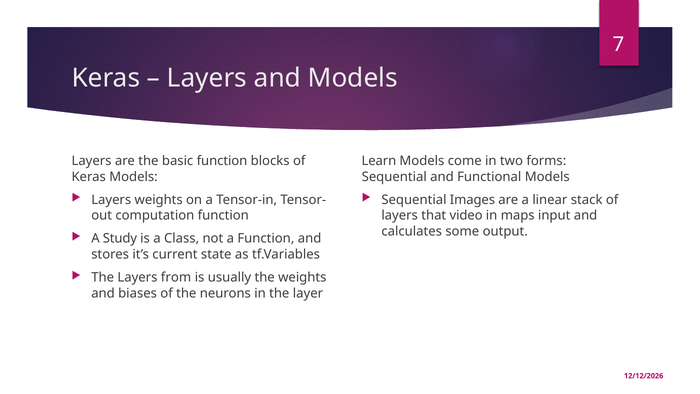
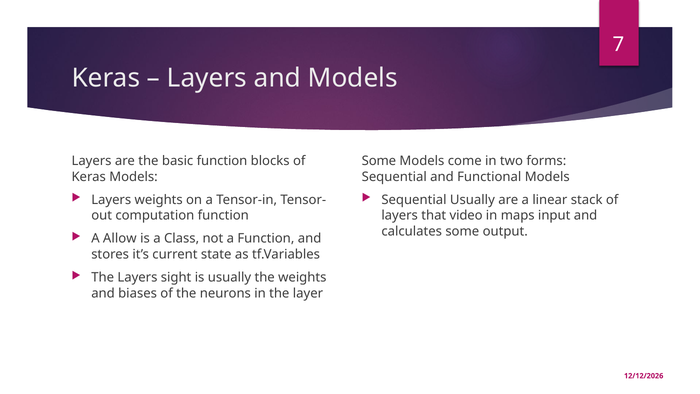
Learn: Learn -> Some (379, 161)
Sequential Images: Images -> Usually (472, 200)
Study: Study -> Allow (120, 238)
from: from -> sight (176, 277)
